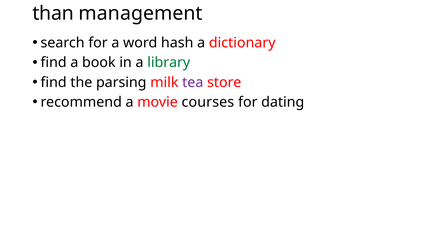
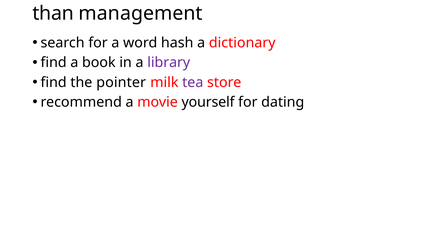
library colour: green -> purple (169, 63)
parsing: parsing -> pointer (121, 82)
courses: courses -> yourself (208, 102)
